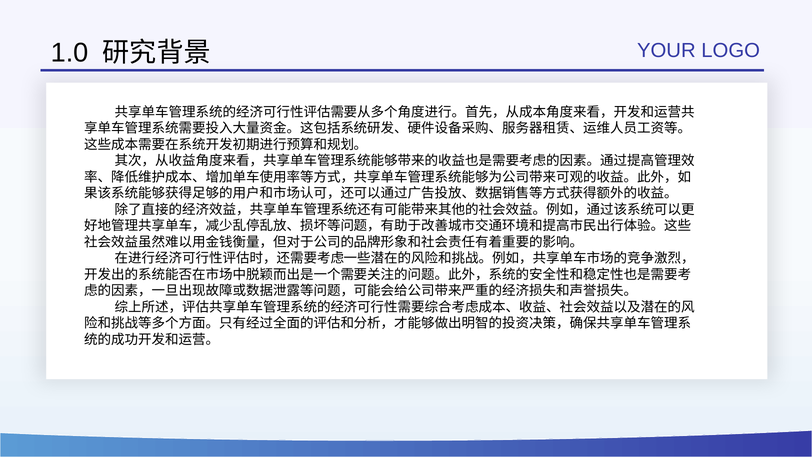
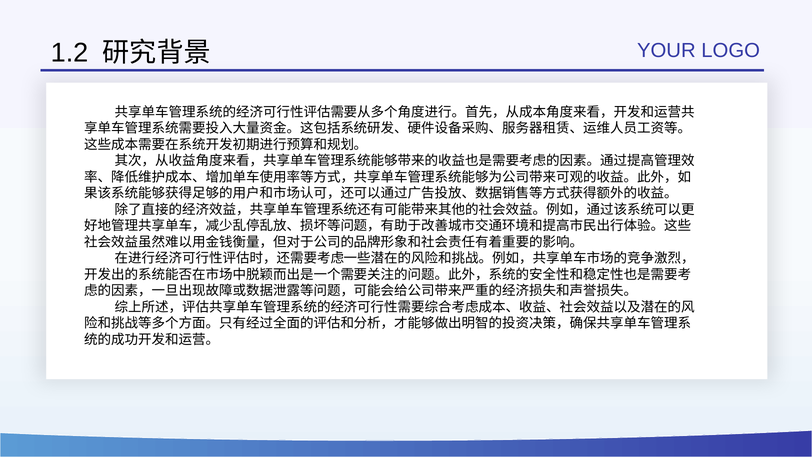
1.0: 1.0 -> 1.2 (70, 53)
